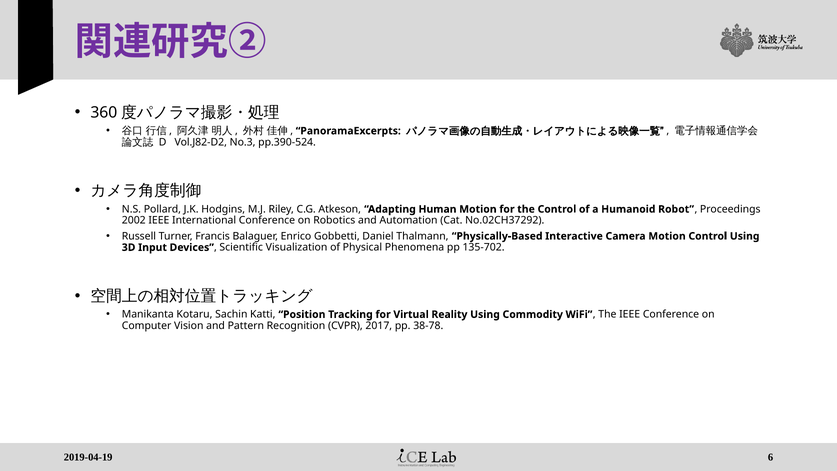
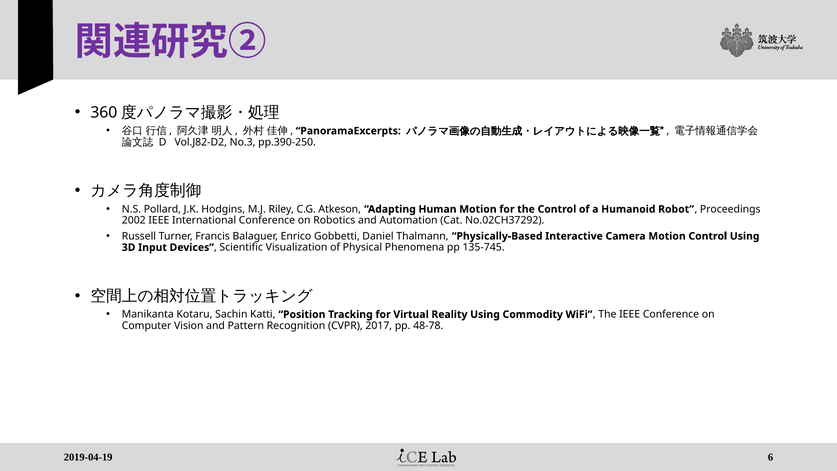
pp.390-524: pp.390-524 -> pp.390-250 (287, 142)
135-702: 135-702 -> 135-745 (484, 247)
38-78: 38-78 -> 48-78 (428, 326)
